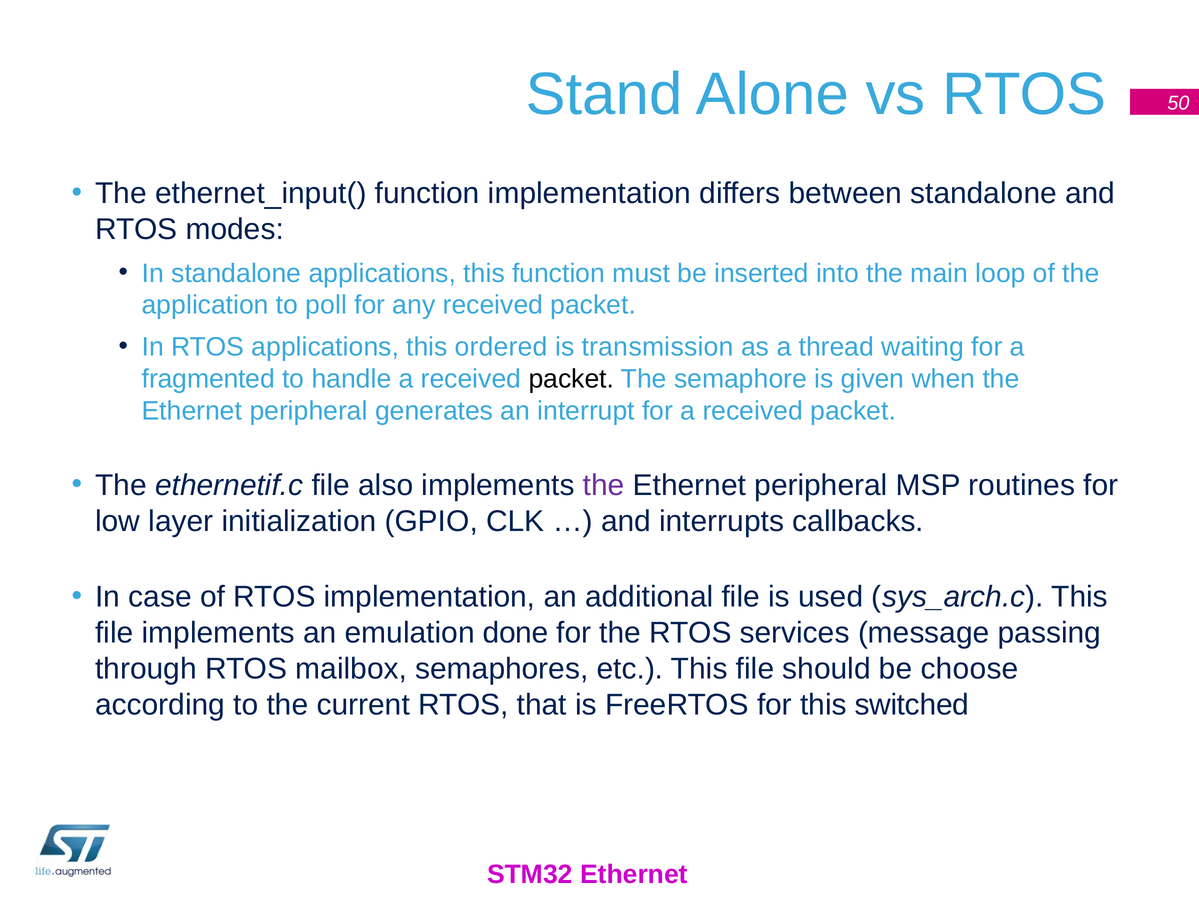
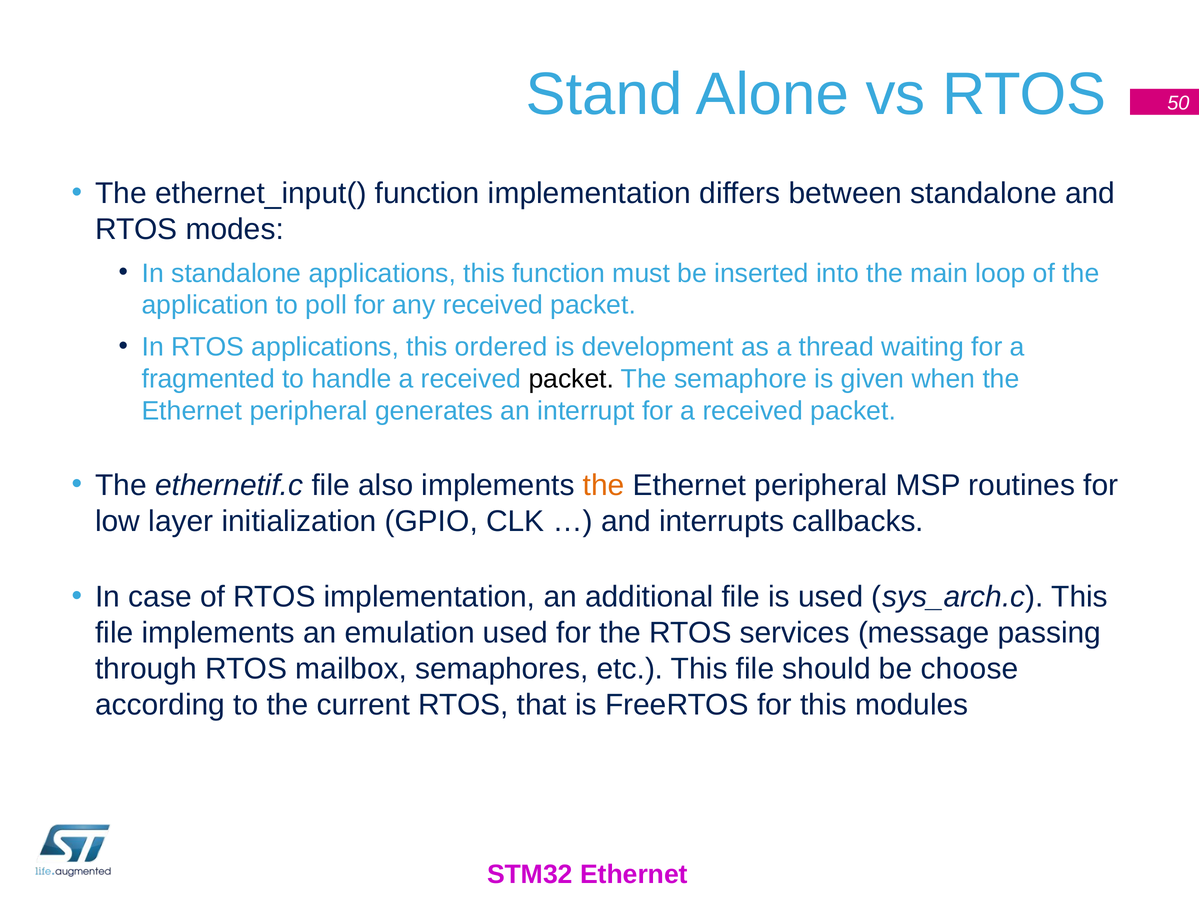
transmission: transmission -> development (658, 347)
the colour: purple -> orange (604, 485)
emulation done: done -> used (515, 633)
switched: switched -> modules (912, 705)
